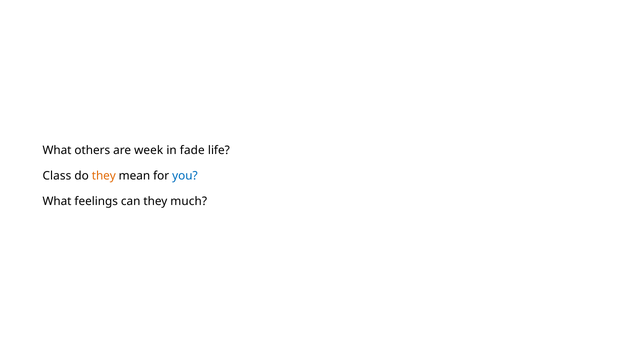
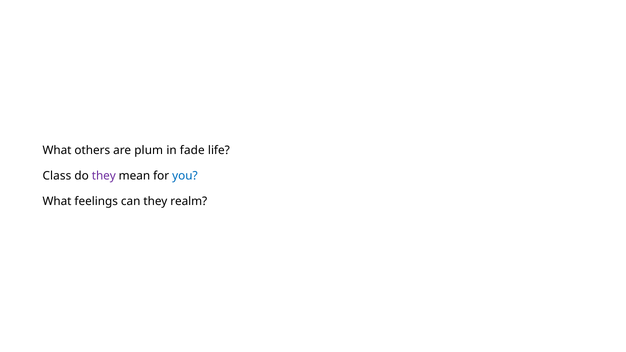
week: week -> plum (149, 151)
they colour: orange -> purple (104, 176)
much: much -> realm (189, 201)
